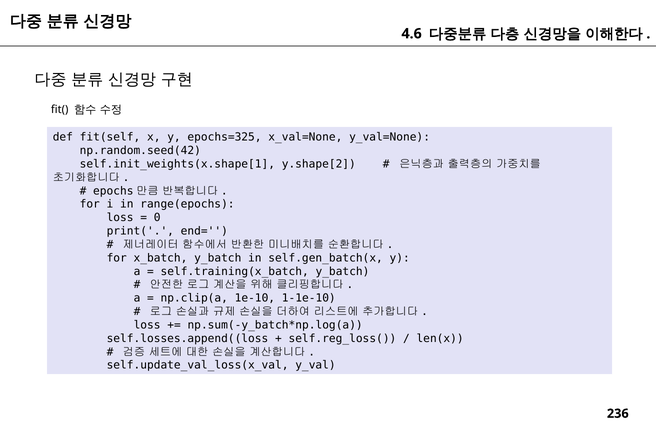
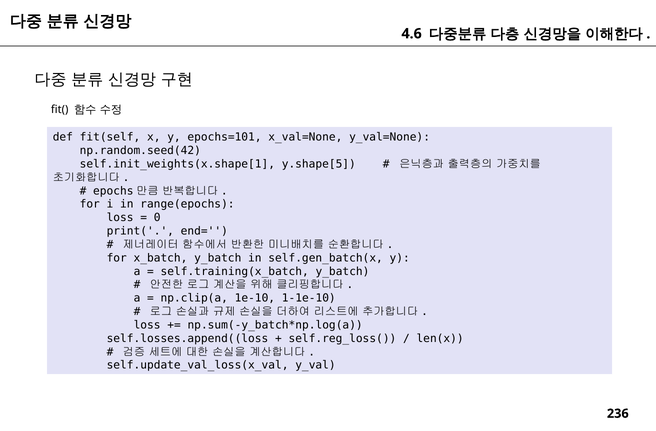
epochs=325: epochs=325 -> epochs=101 (225, 137)
y.shape[2: y.shape[2 -> y.shape[5 (319, 164)
